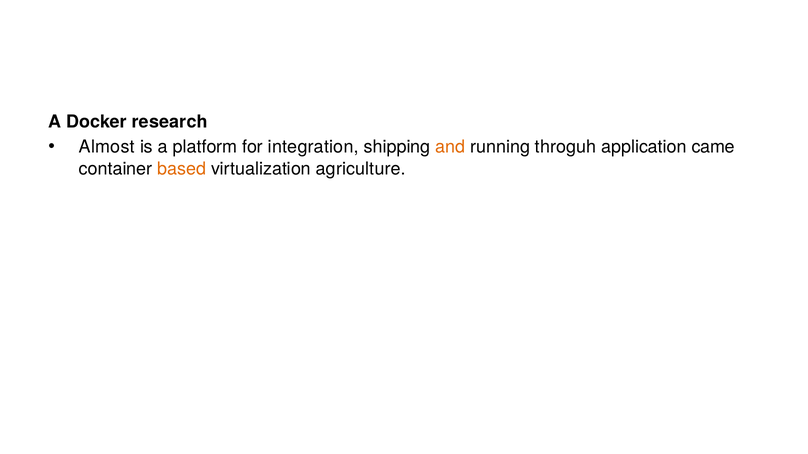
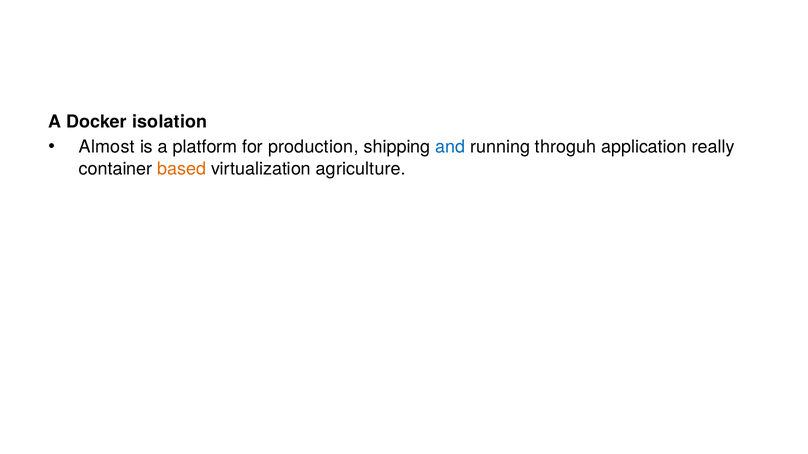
research: research -> isolation (170, 122)
integration: integration -> production (313, 147)
and colour: orange -> blue (450, 147)
came: came -> really (713, 147)
